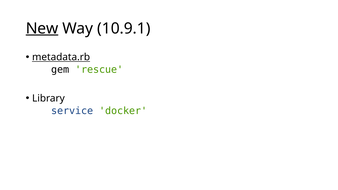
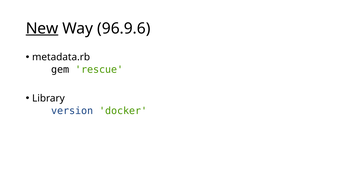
10.9.1: 10.9.1 -> 96.9.6 (124, 28)
metadata.rb underline: present -> none (61, 57)
service: service -> version (72, 111)
